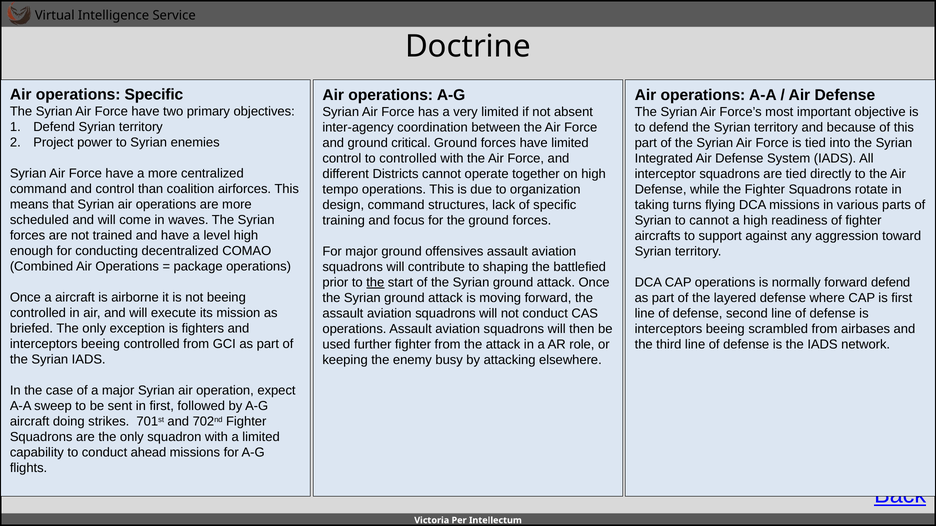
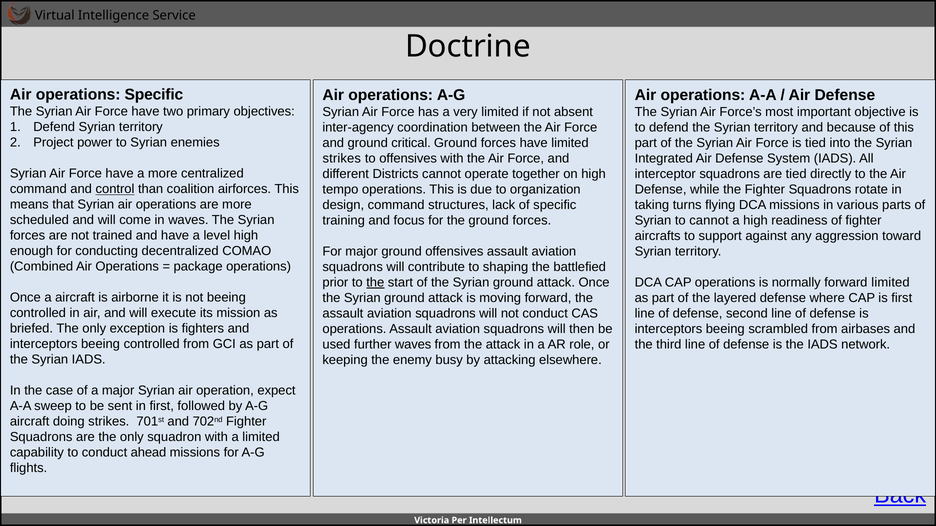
control: control -> strikes (342, 158)
to controlled: controlled -> offensives (408, 158)
control underline: none -> present (115, 189)
forward defend: defend -> limited (891, 283)
further fighter: fighter -> waves (413, 345)
